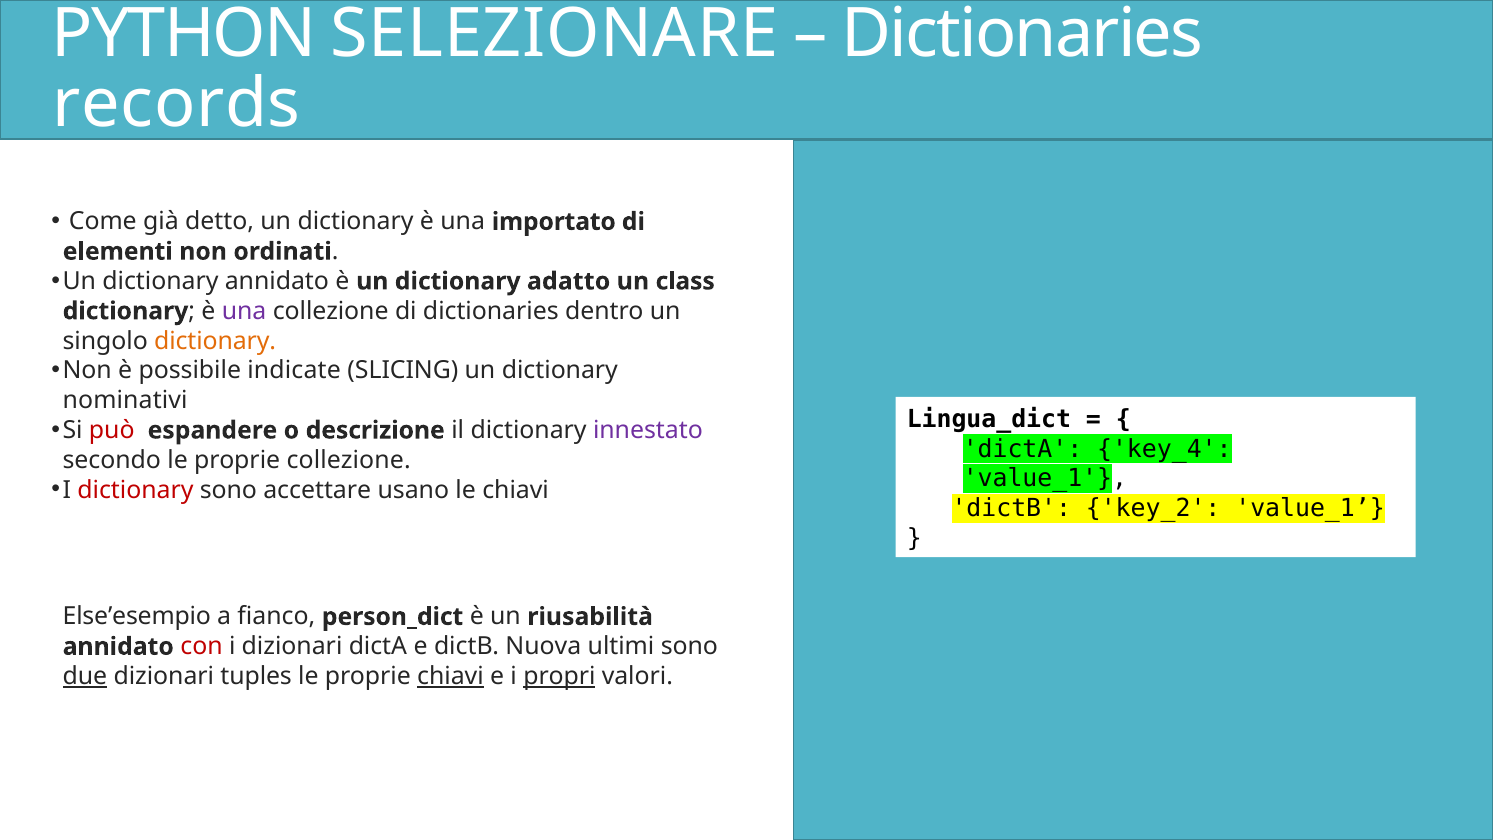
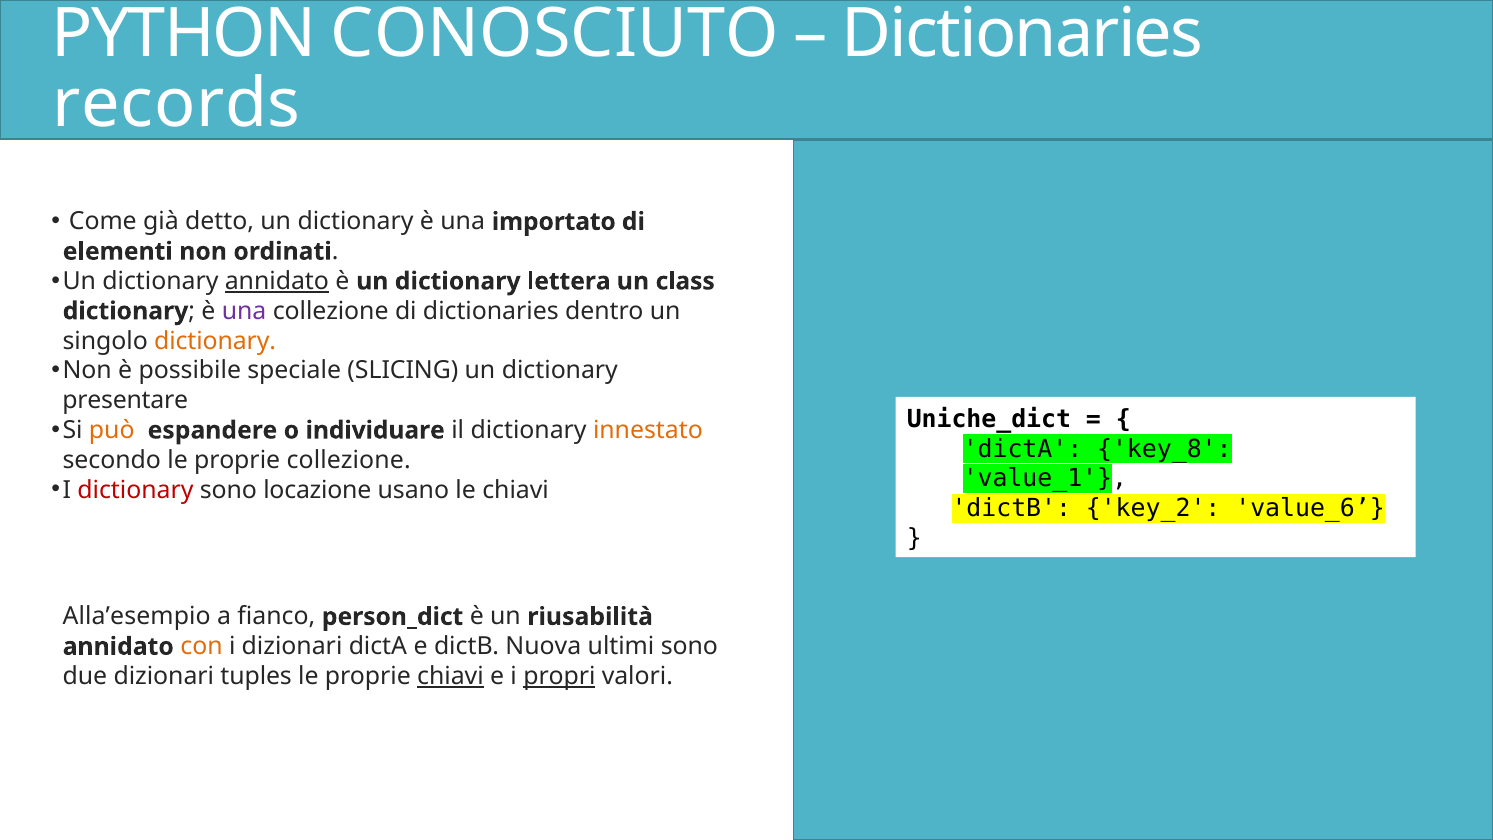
SELEZIONARE: SELEZIONARE -> CONOSCIUTO (555, 34)
annidato underline: none -> present (277, 281)
adatto: adatto -> lettera (569, 281)
indicate: indicate -> speciale (294, 371)
nominativi: nominativi -> presentare (125, 400)
Lingua_dict: Lingua_dict -> Uniche_dict (989, 419)
può colour: red -> orange (112, 430)
descrizione: descrizione -> individuare (375, 430)
innestato colour: purple -> orange (648, 430)
key_4: key_4 -> key_8 (1164, 449)
accettare: accettare -> locazione (317, 490)
key_2 value_1: value_1 -> value_6 (1310, 509)
Else’esempio: Else’esempio -> Alla’esempio (137, 617)
con colour: red -> orange (202, 646)
due underline: present -> none (85, 676)
